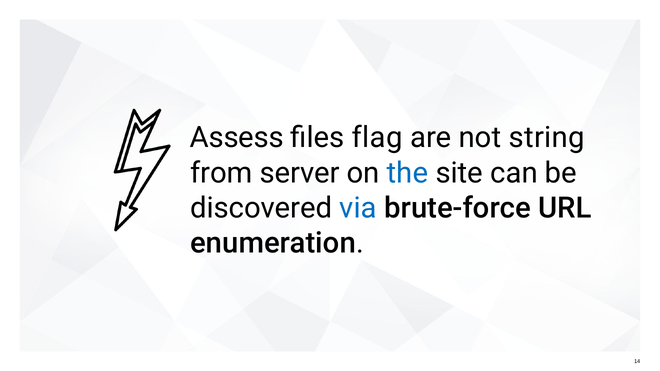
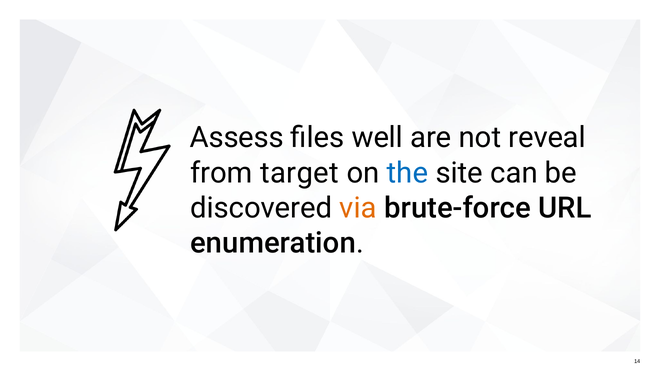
flag: flag -> well (377, 138)
string: string -> reveal (547, 138)
server: server -> target (300, 173)
via colour: blue -> orange (358, 208)
